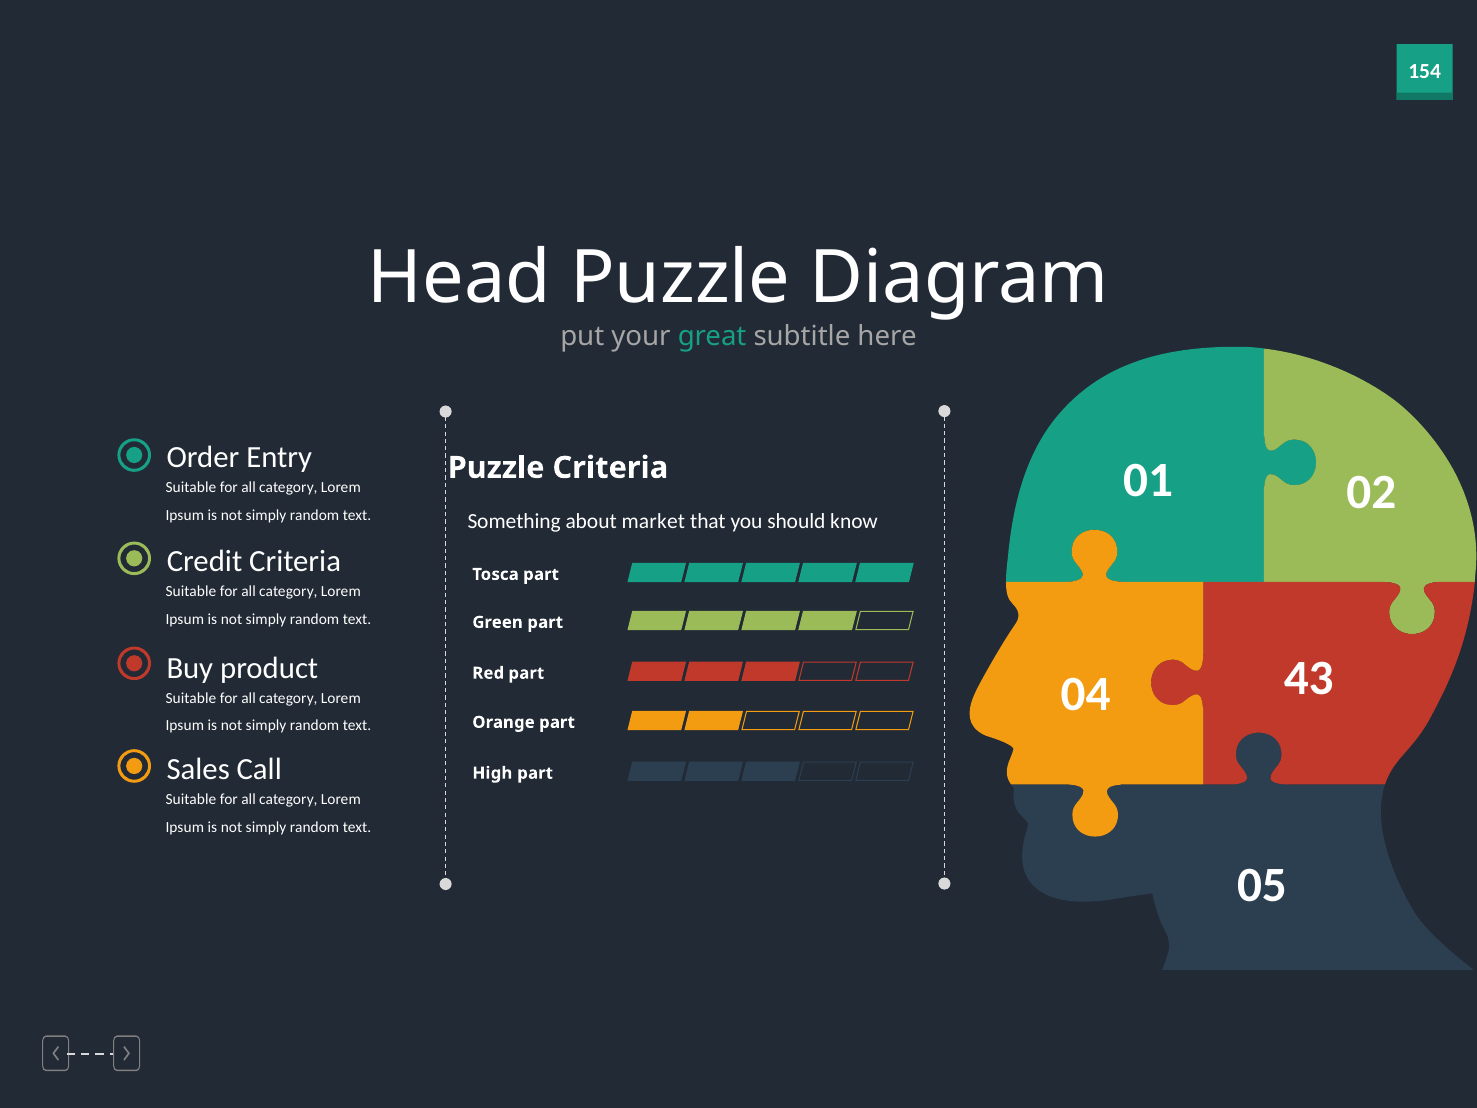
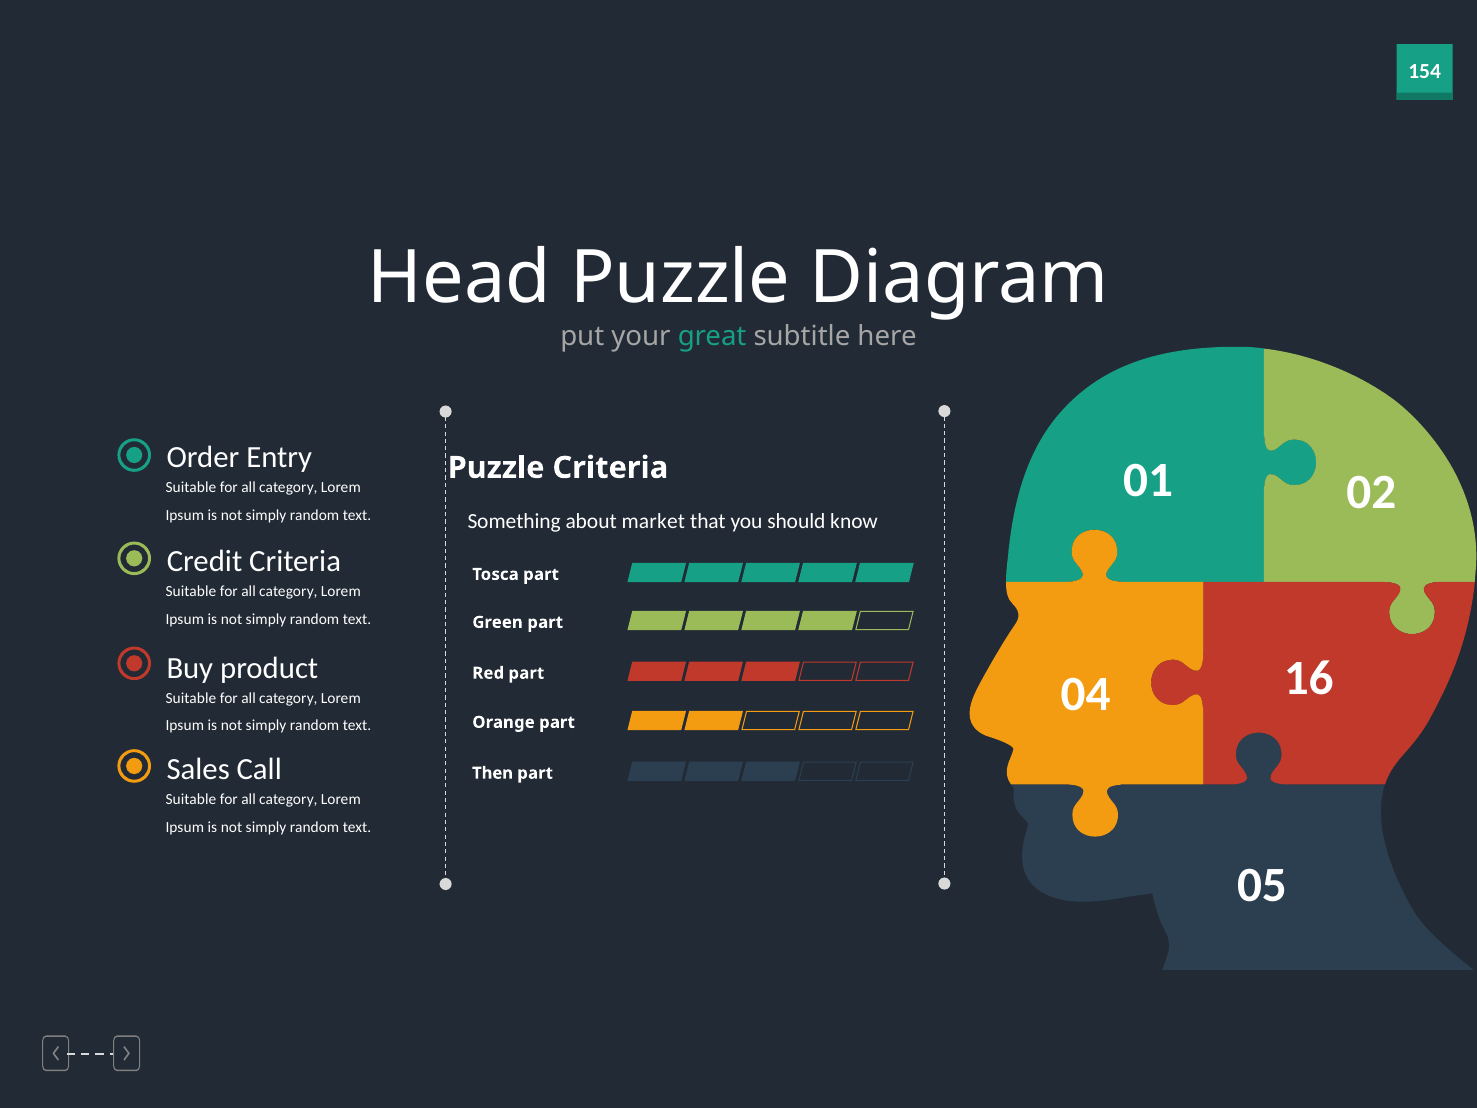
43: 43 -> 16 (1309, 678)
High: High -> Then (493, 773)
